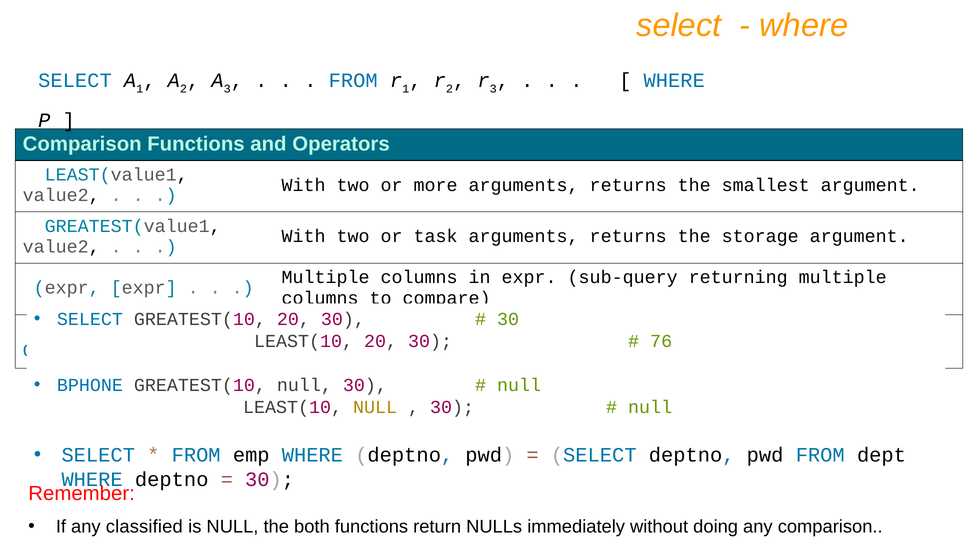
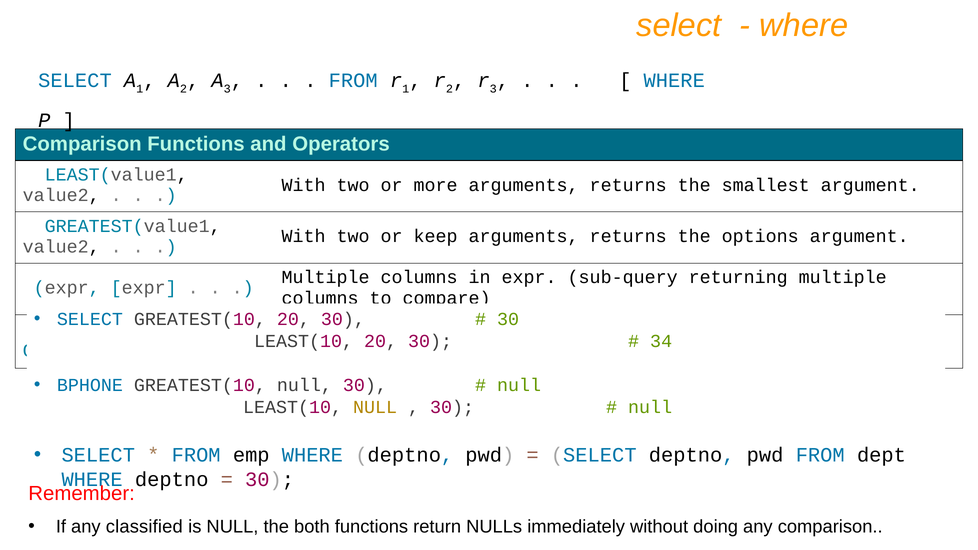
task: task -> keep (436, 236)
storage: storage -> options (760, 236)
76: 76 -> 34 (661, 341)
